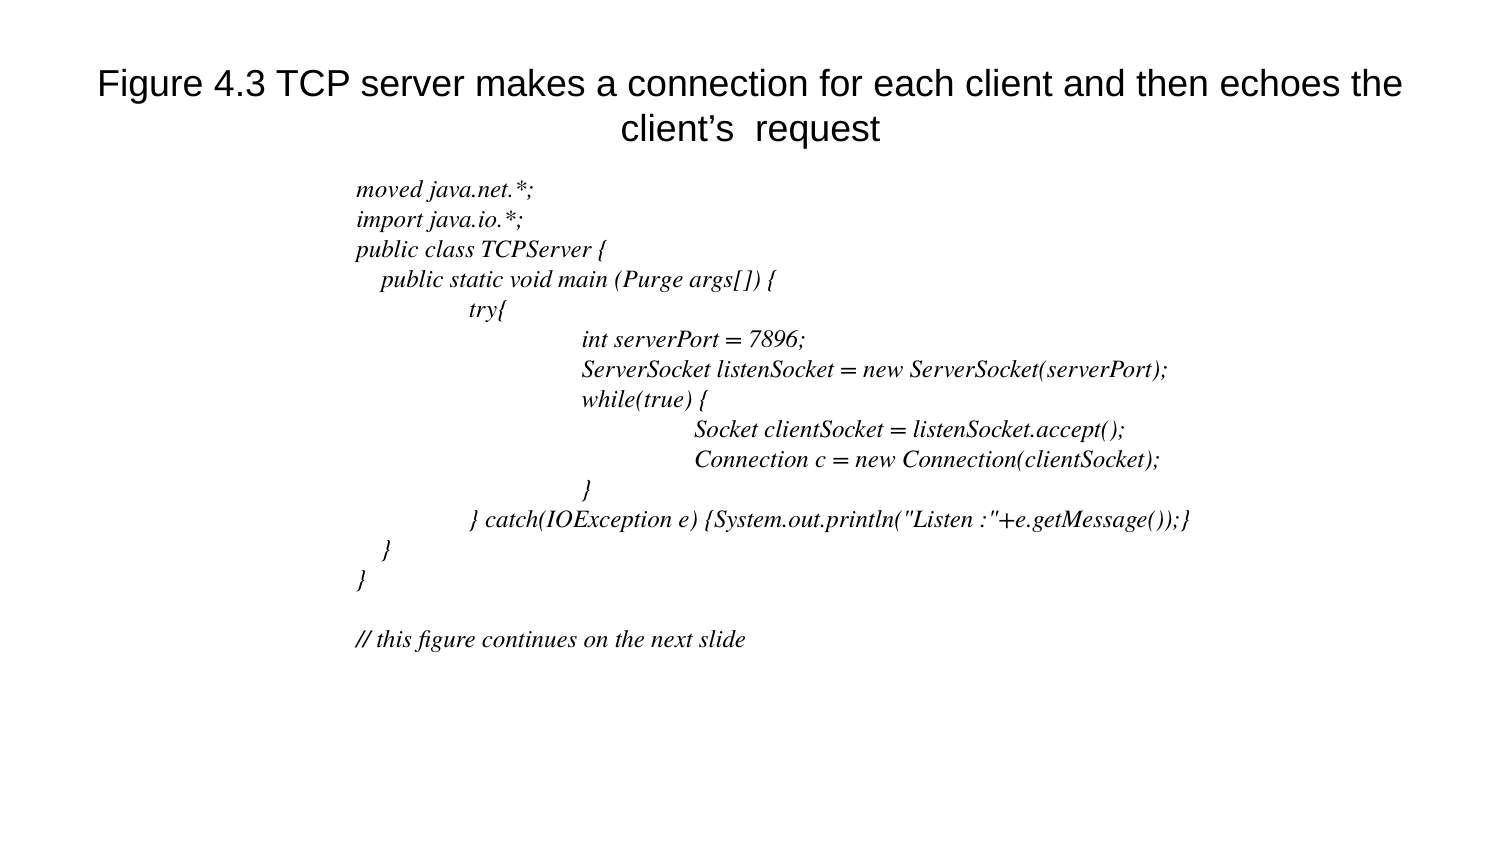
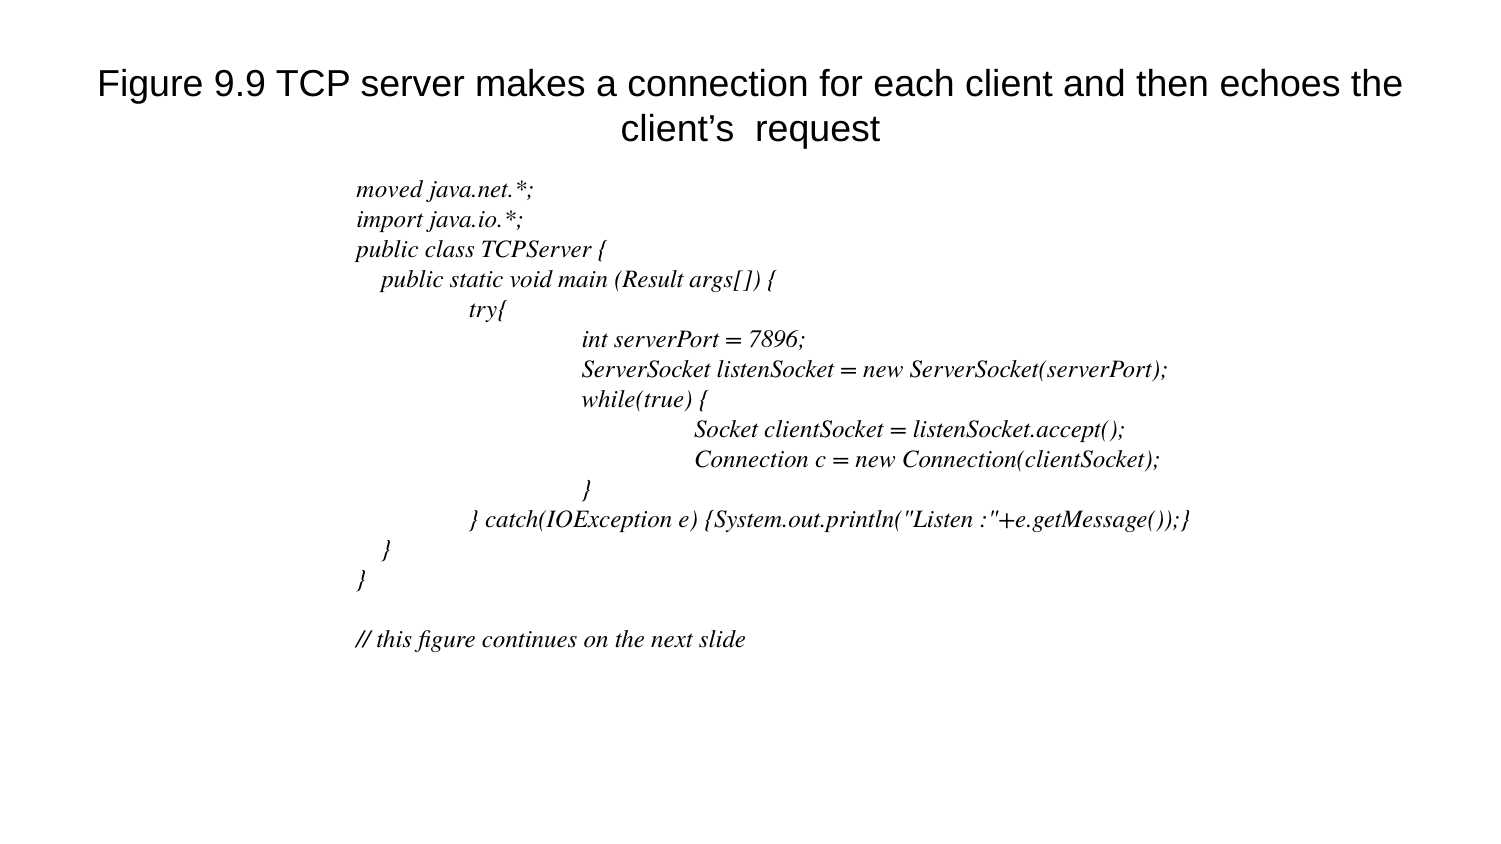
4.3: 4.3 -> 9.9 (240, 84)
Purge: Purge -> Result (649, 280)
